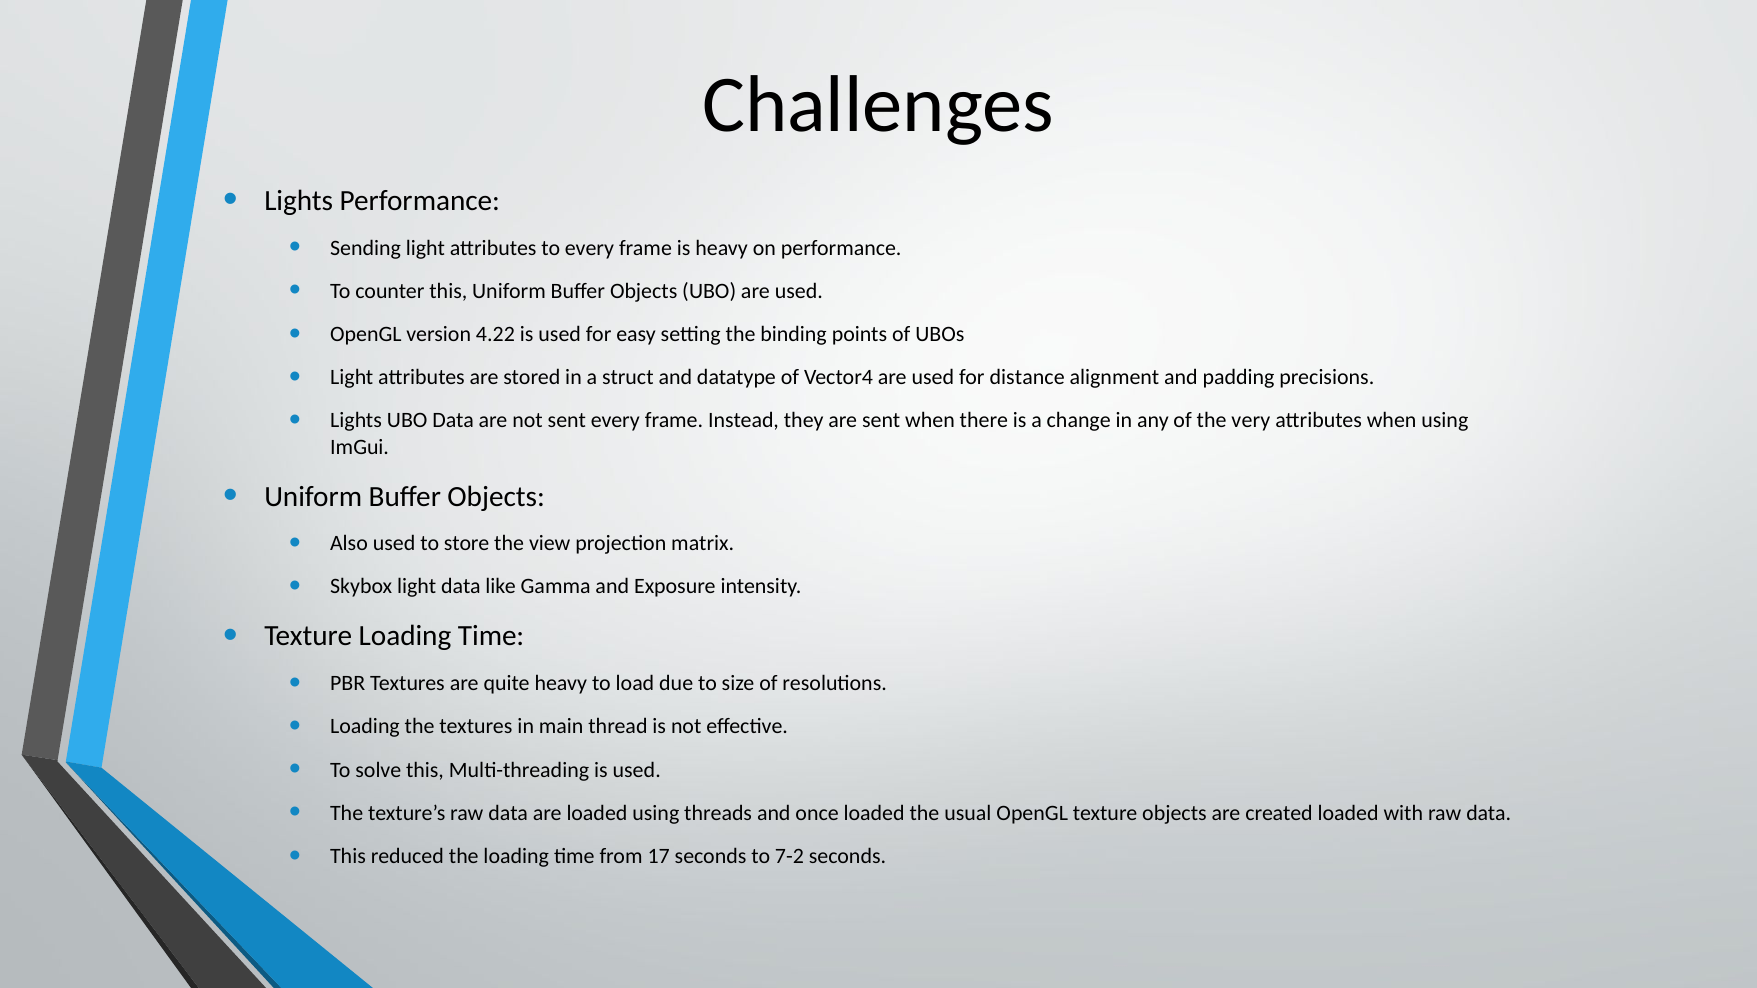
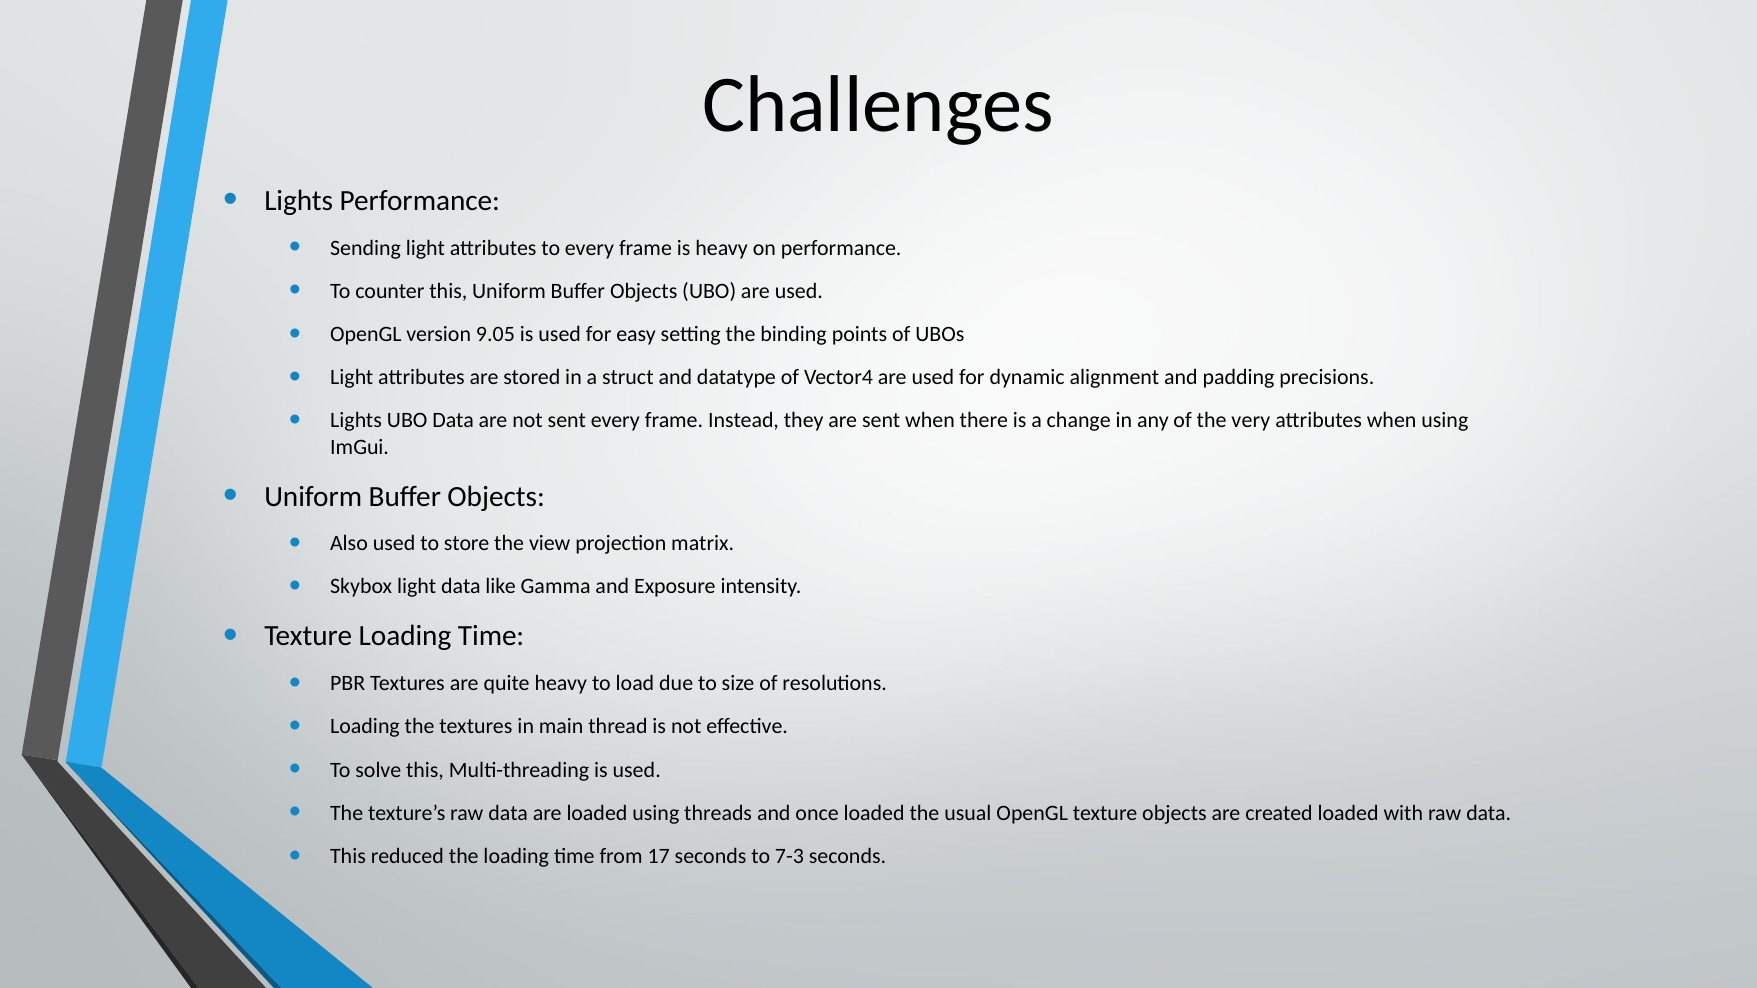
4.22: 4.22 -> 9.05 (495, 334)
distance: distance -> dynamic (1027, 377)
7-2: 7-2 -> 7-3 (789, 856)
